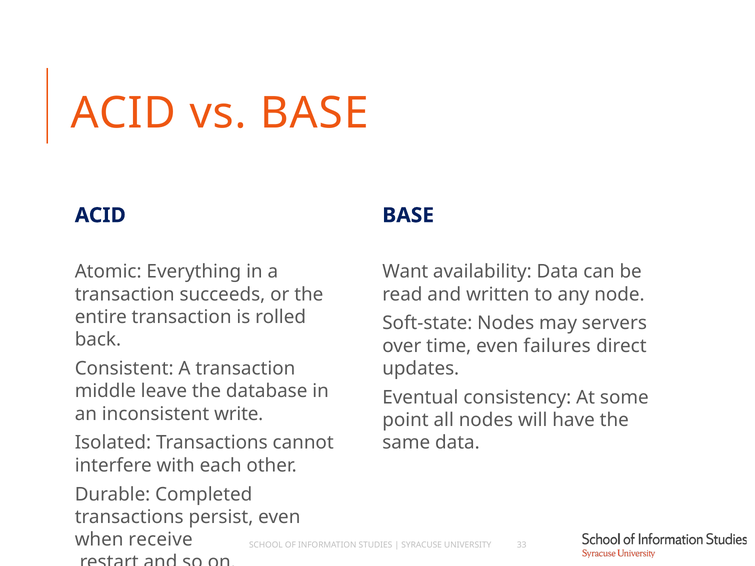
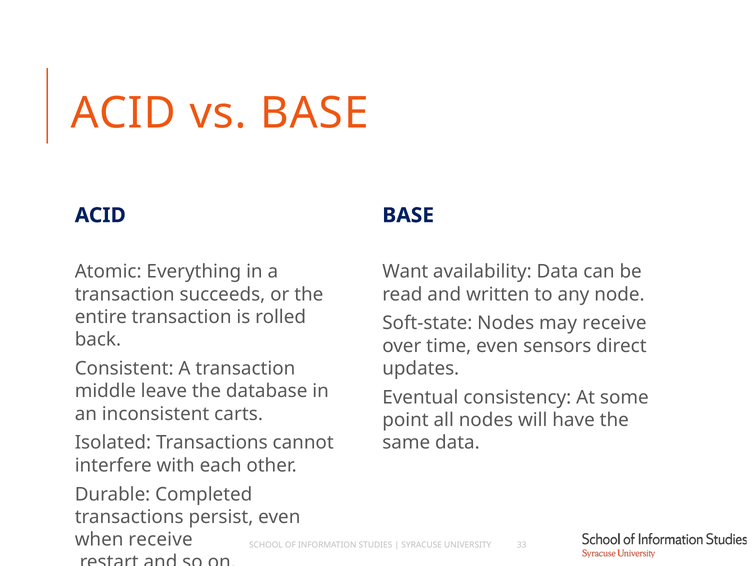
may servers: servers -> receive (614, 323)
failures: failures -> sensors (557, 346)
write: write -> carts (239, 414)
